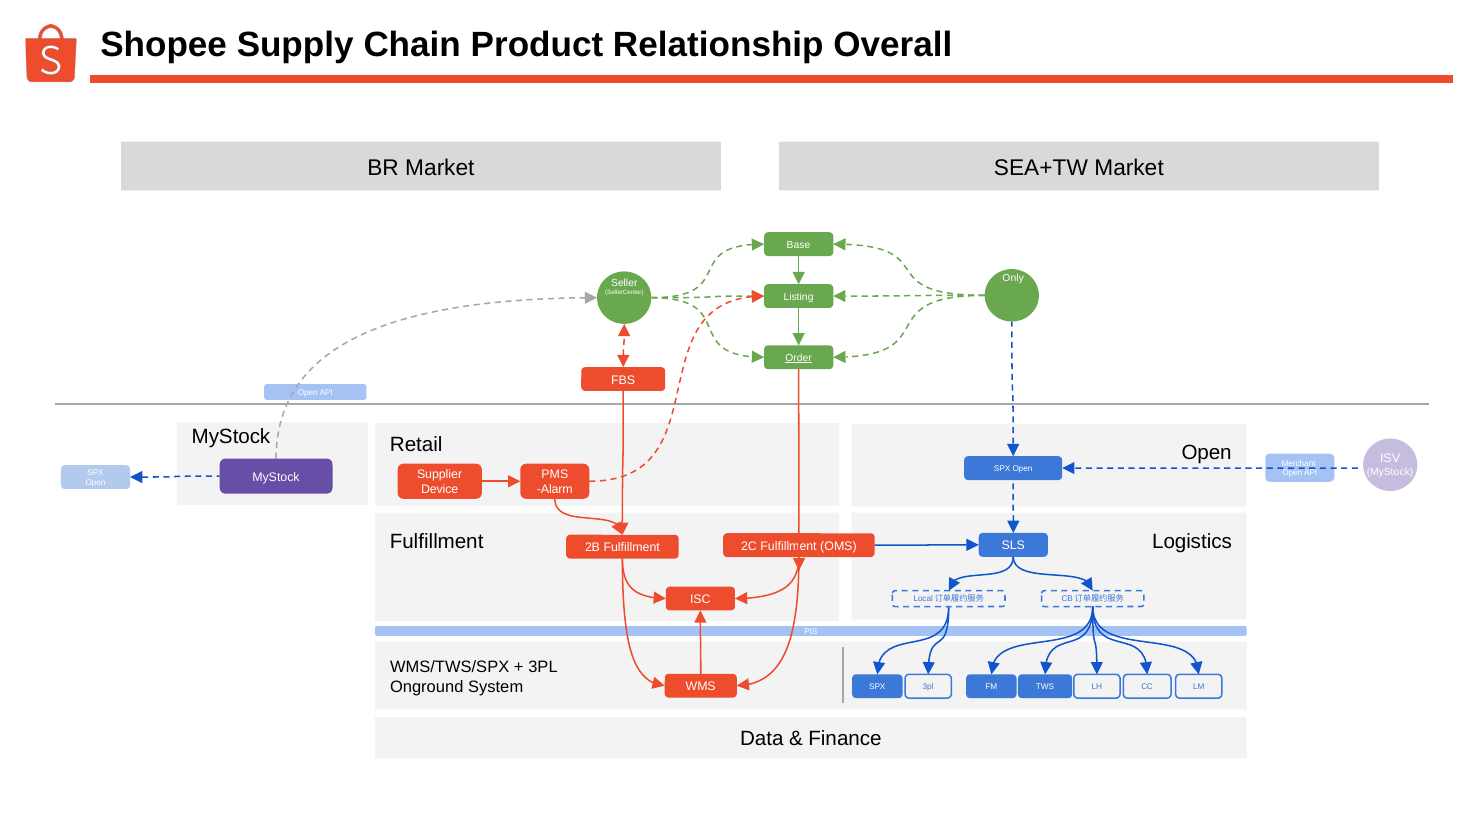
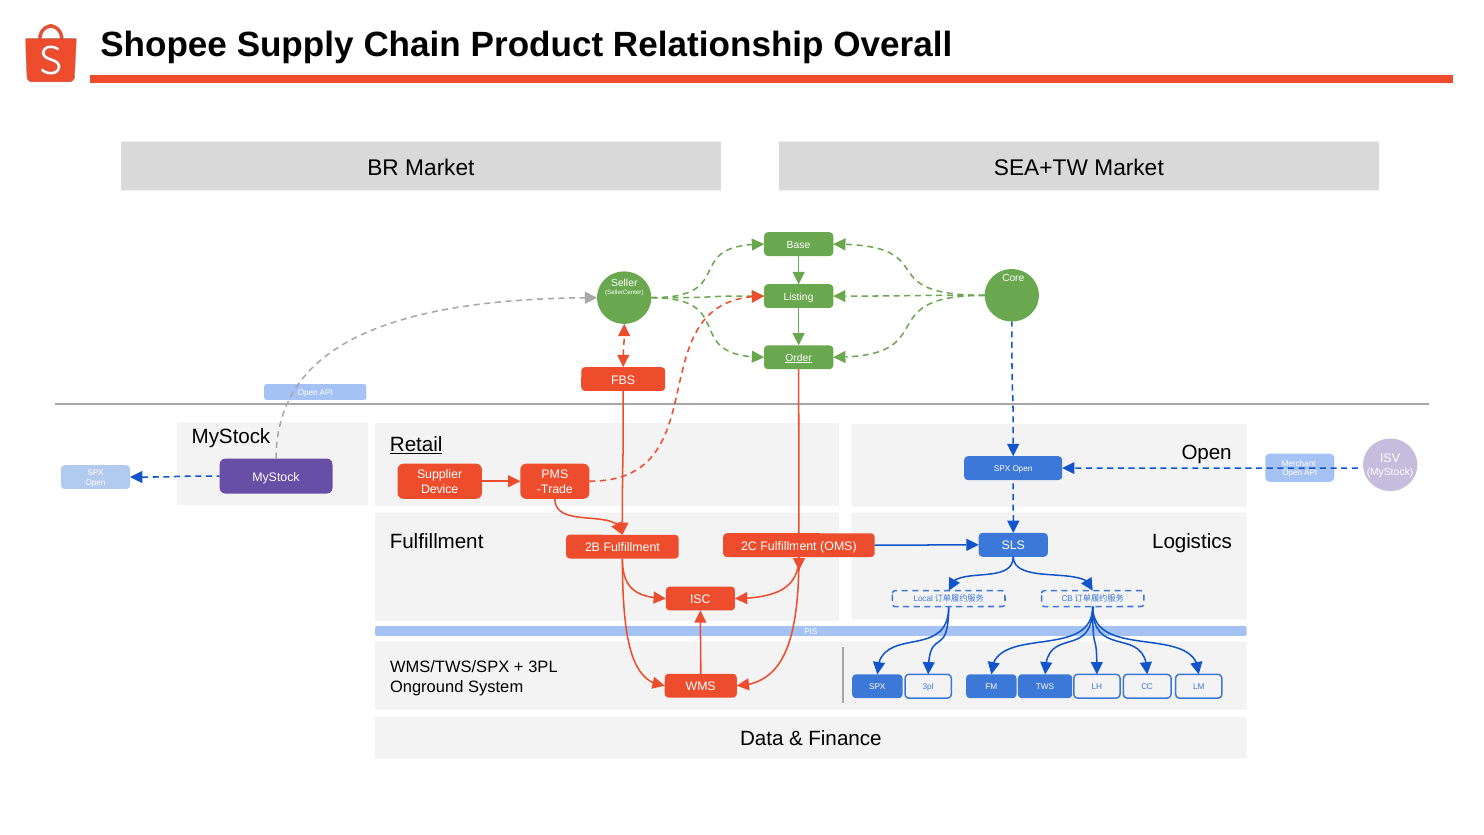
Only: Only -> Core (1013, 278)
Retail underline: none -> present (416, 444)
Alarm: Alarm -> Trade (555, 489)
